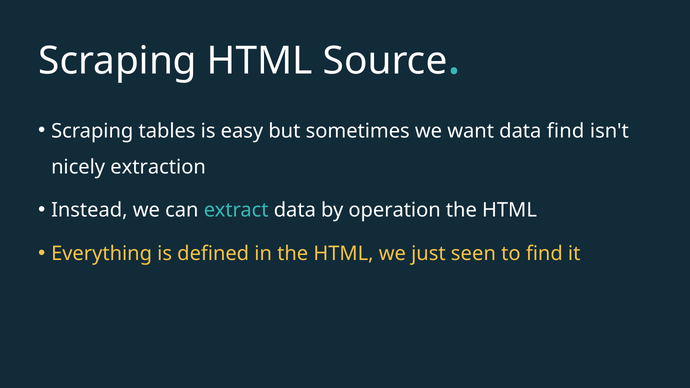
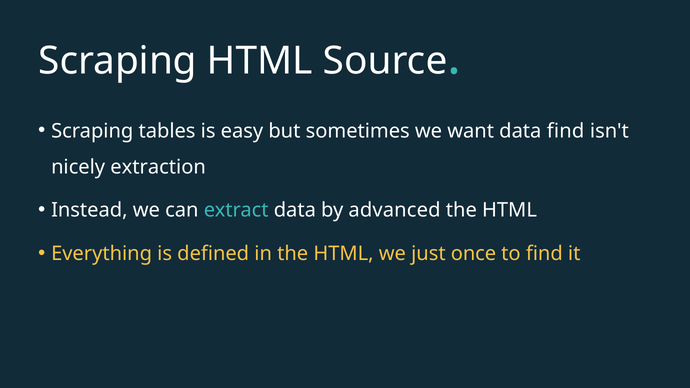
operation: operation -> advanced (394, 210)
seen: seen -> once (473, 254)
